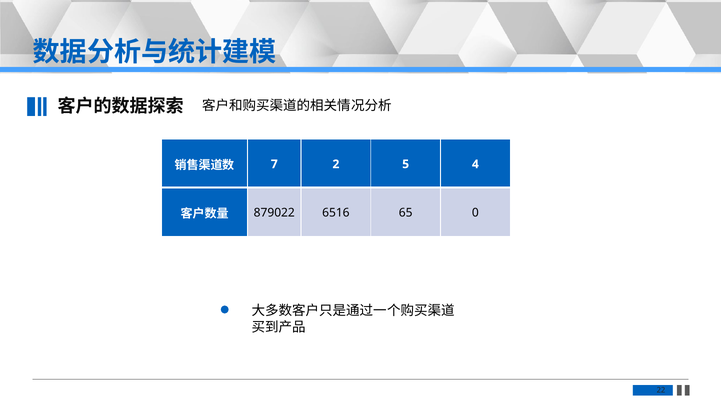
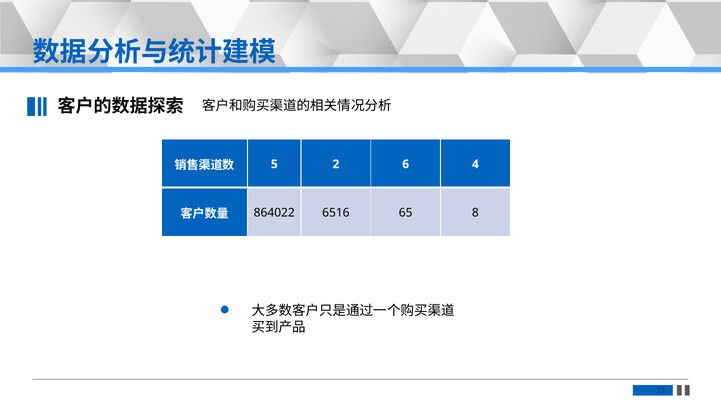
7: 7 -> 5 (274, 164)
5: 5 -> 6 (406, 164)
879022: 879022 -> 864022 (274, 213)
0: 0 -> 8 (475, 213)
